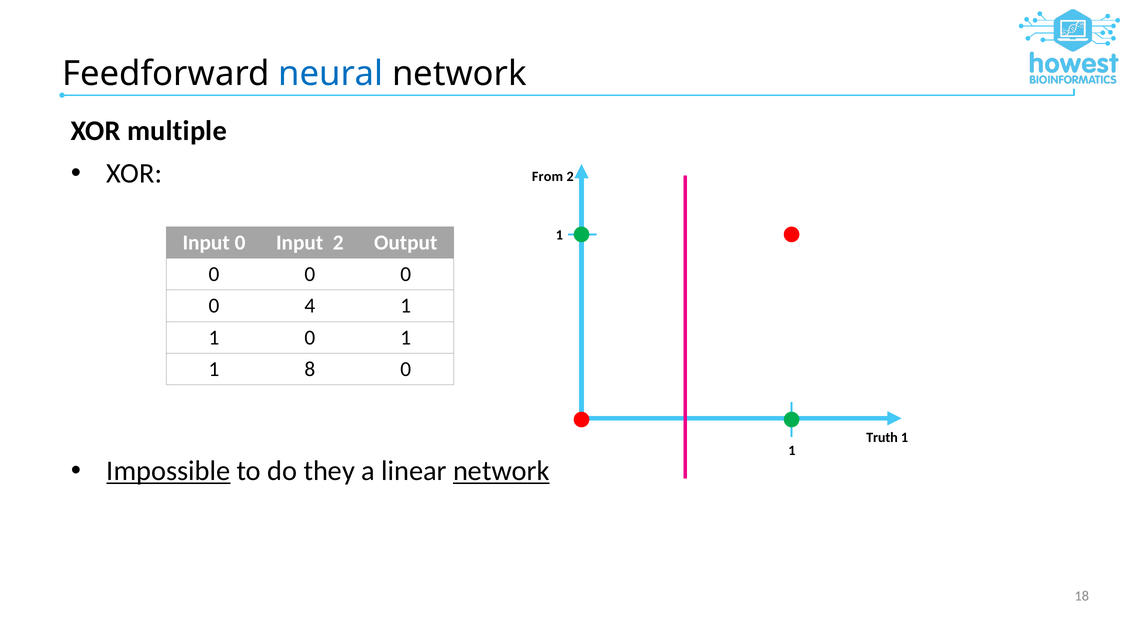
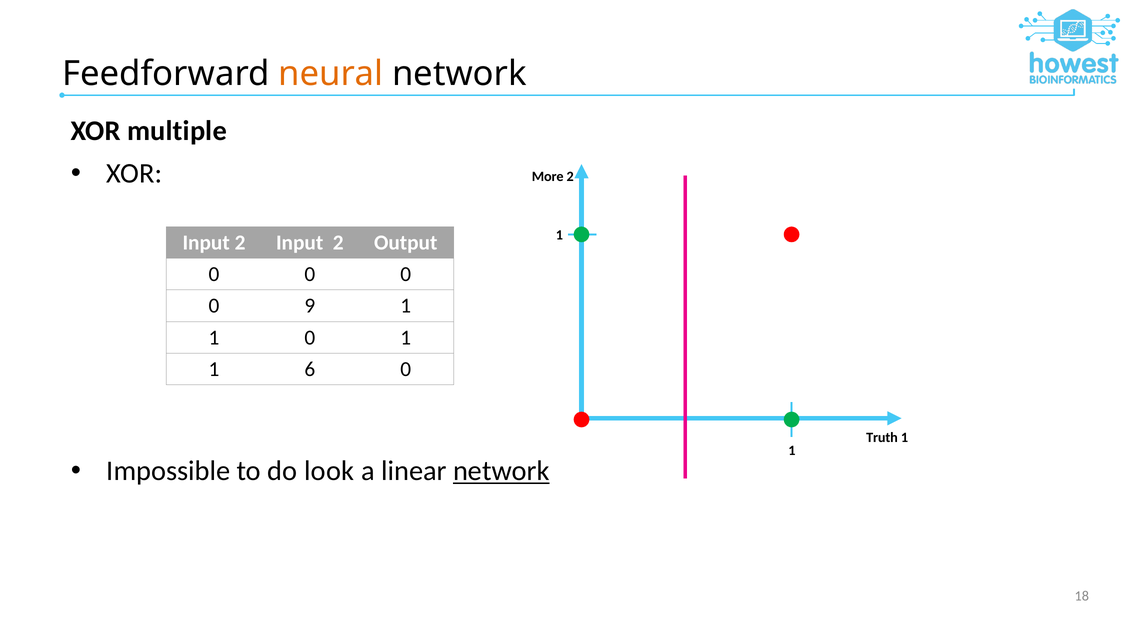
neural colour: blue -> orange (331, 74)
From: From -> More (548, 176)
0: 0 -> 2 (240, 243)
4: 4 -> 9 (310, 306)
8: 8 -> 6 (310, 369)
Impossible underline: present -> none (168, 471)
they: they -> look (329, 471)
